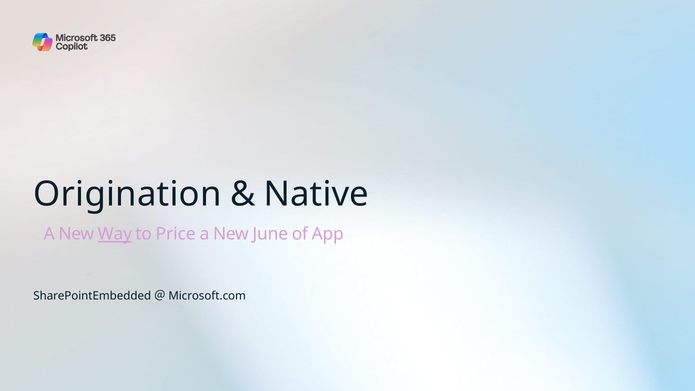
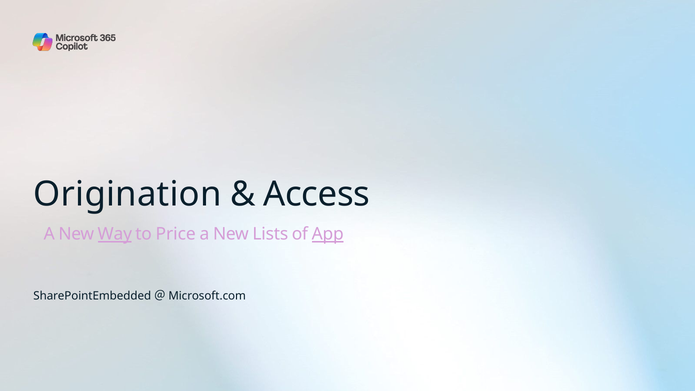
Native: Native -> Access (317, 194)
June: June -> Lists (270, 234)
App underline: none -> present (328, 234)
